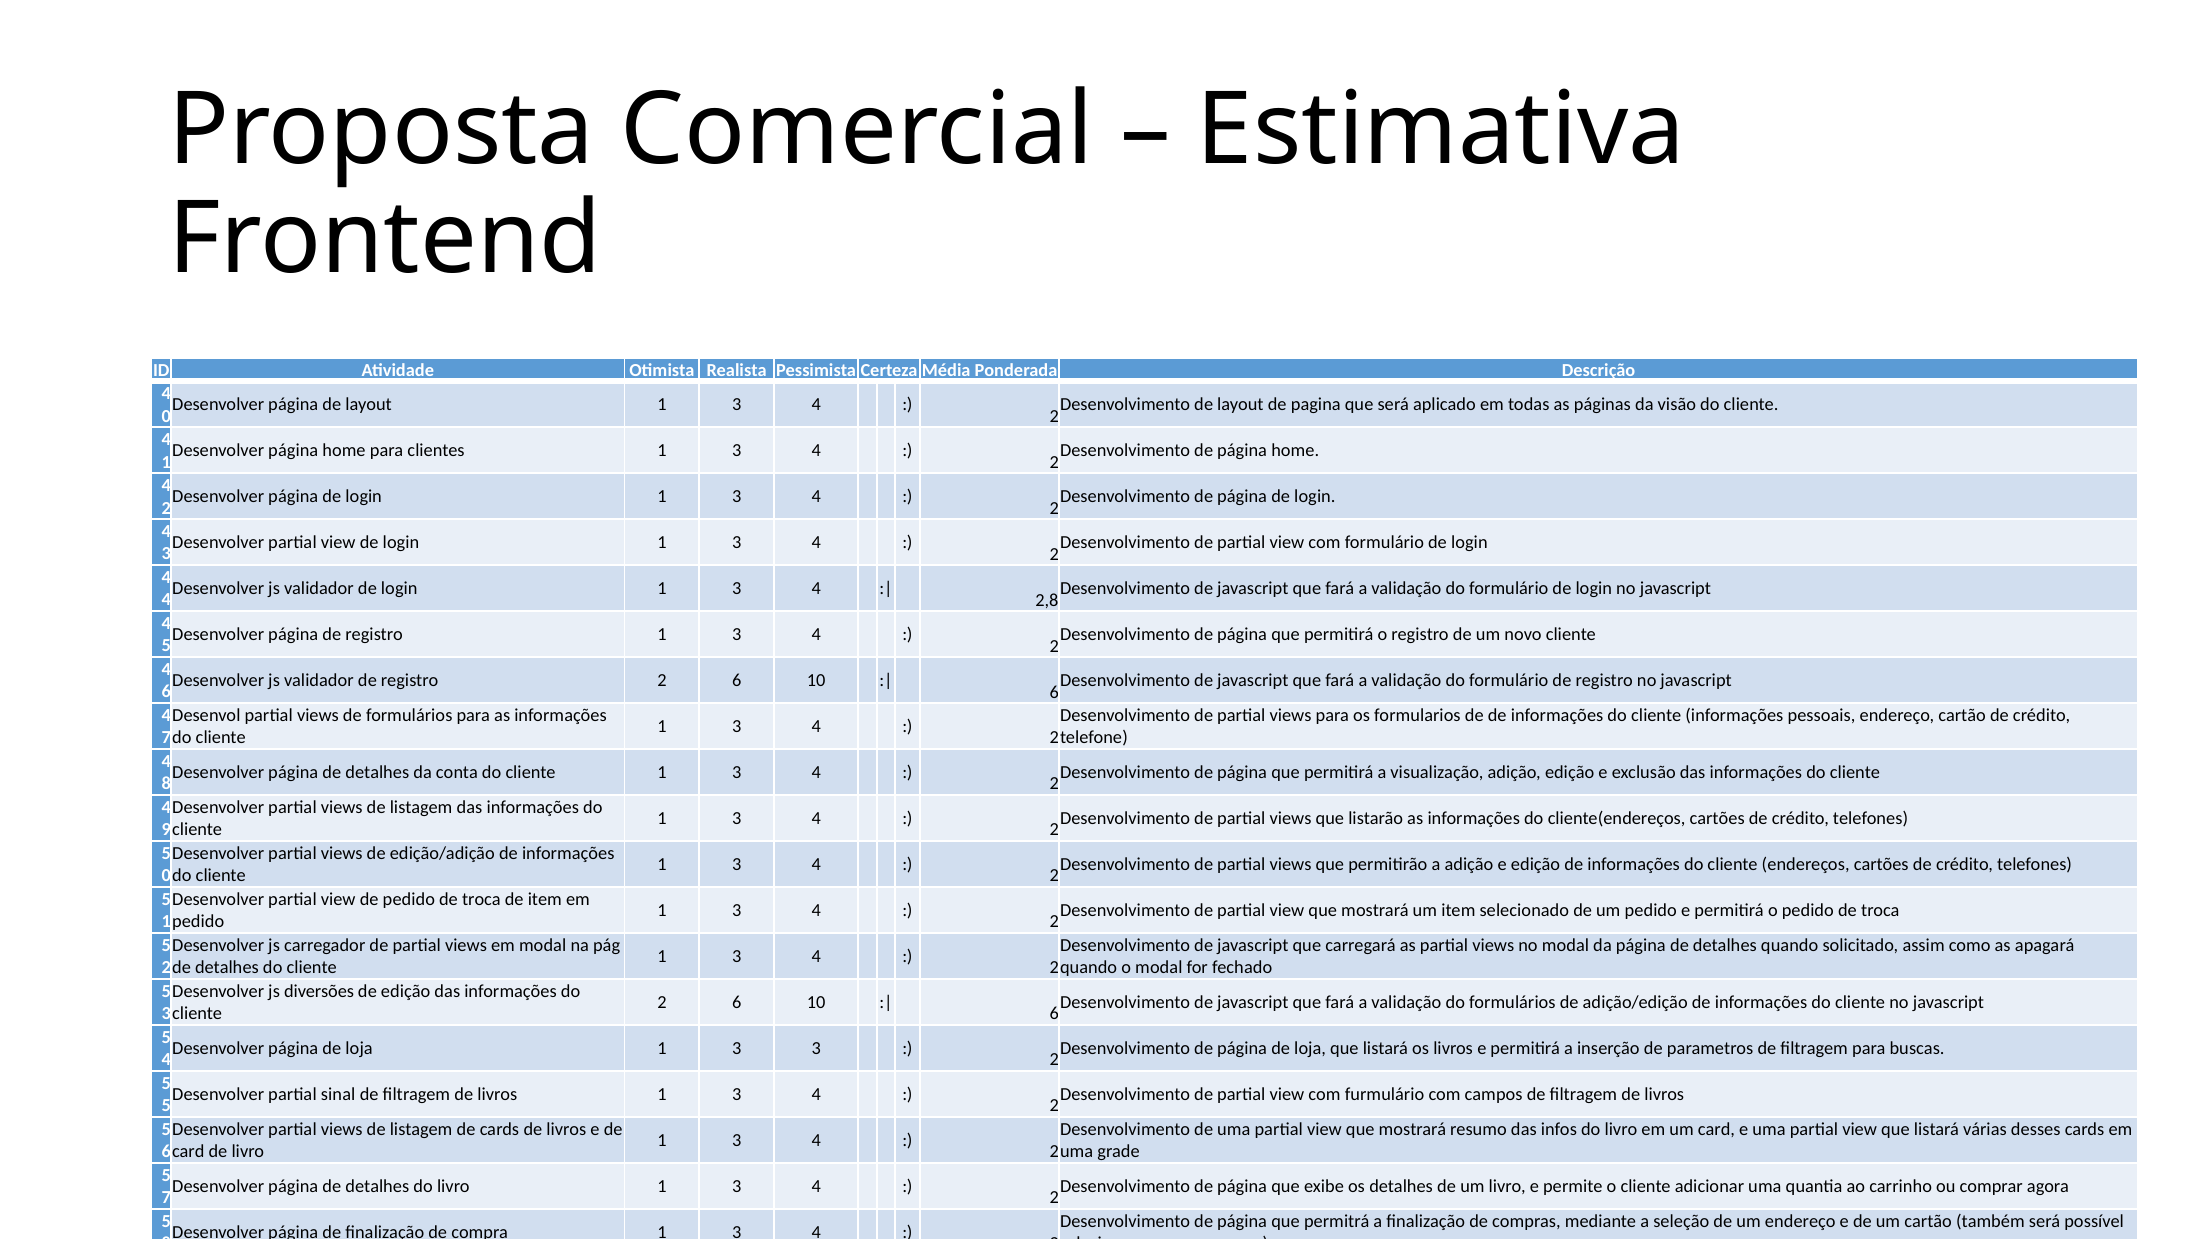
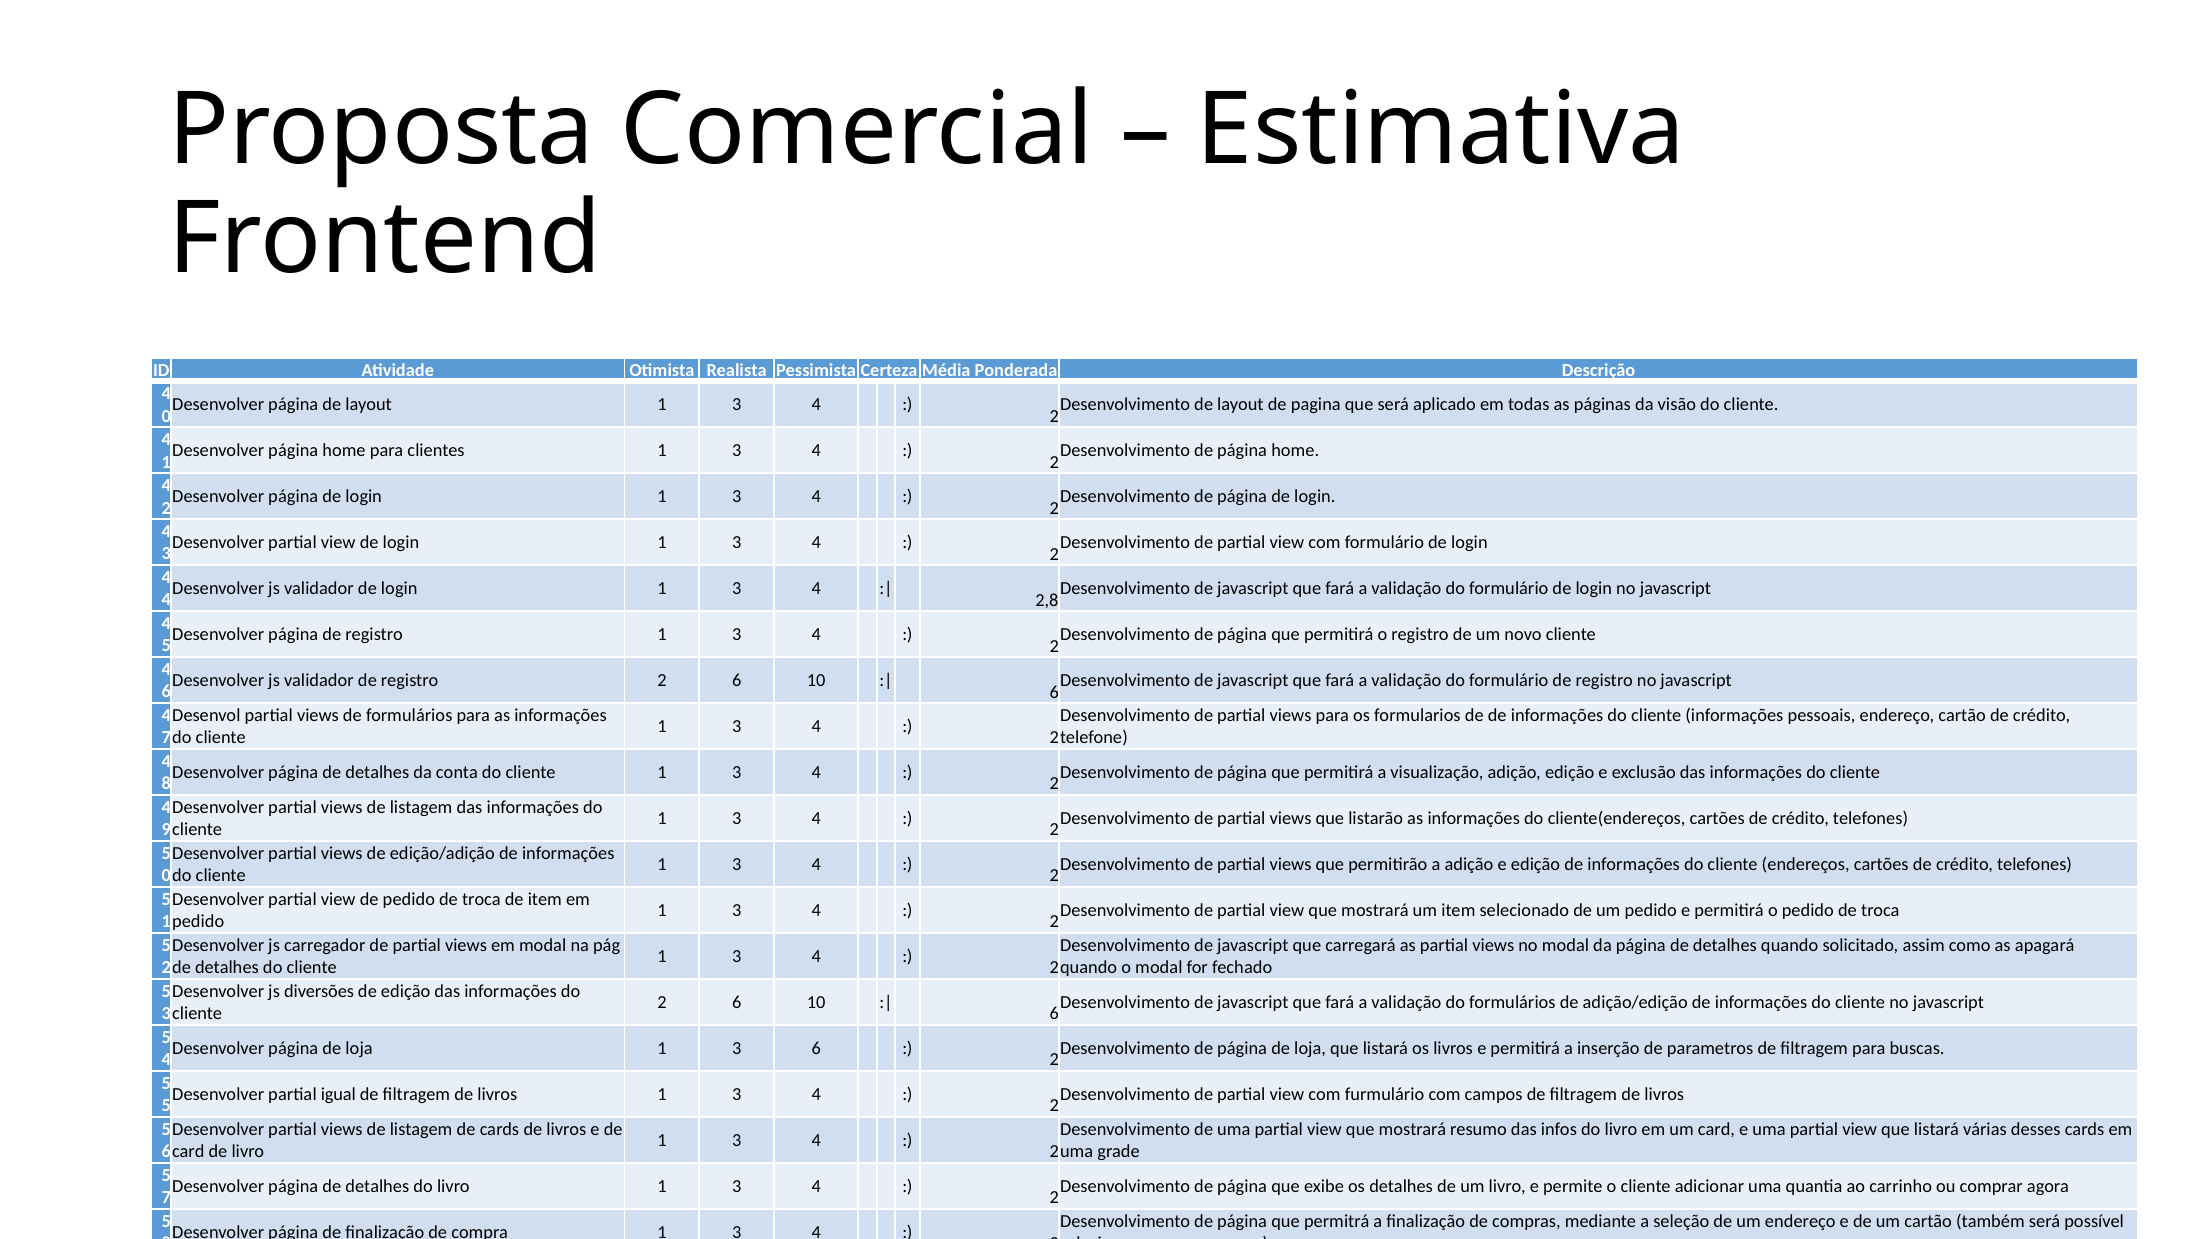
3 3: 3 -> 6 (816, 1049)
sinal: sinal -> igual (338, 1095)
